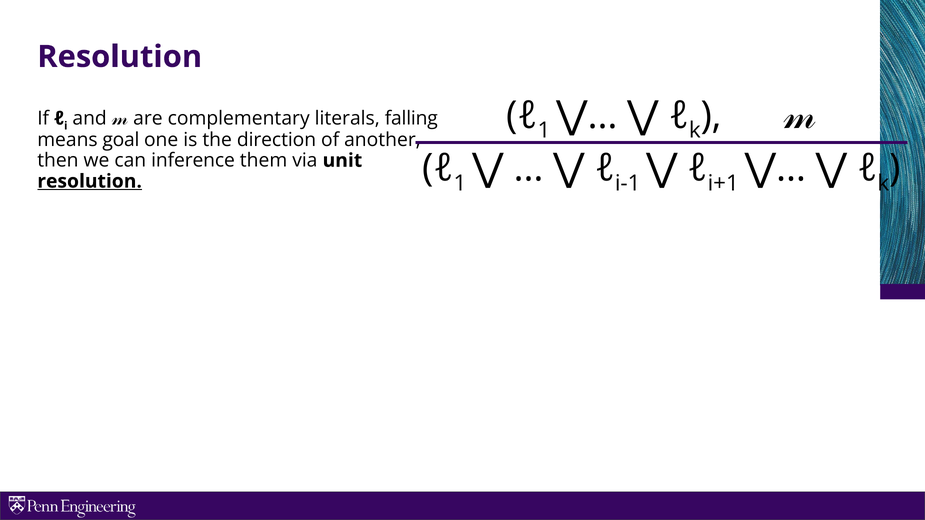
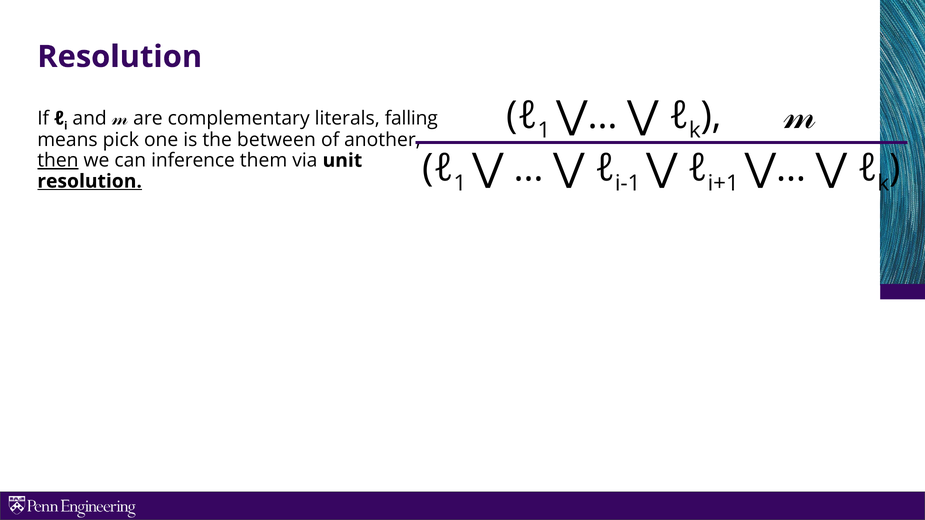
goal: goal -> pick (121, 140)
direction: direction -> between (276, 140)
then underline: none -> present (58, 161)
